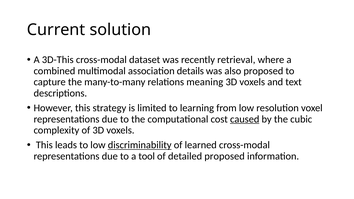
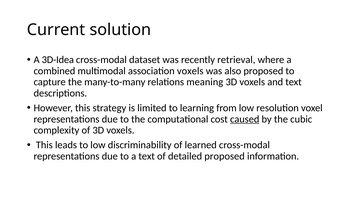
3D-This: 3D-This -> 3D-Idea (58, 60)
association details: details -> voxels (190, 71)
discriminability underline: present -> none (140, 145)
a tool: tool -> text (147, 156)
